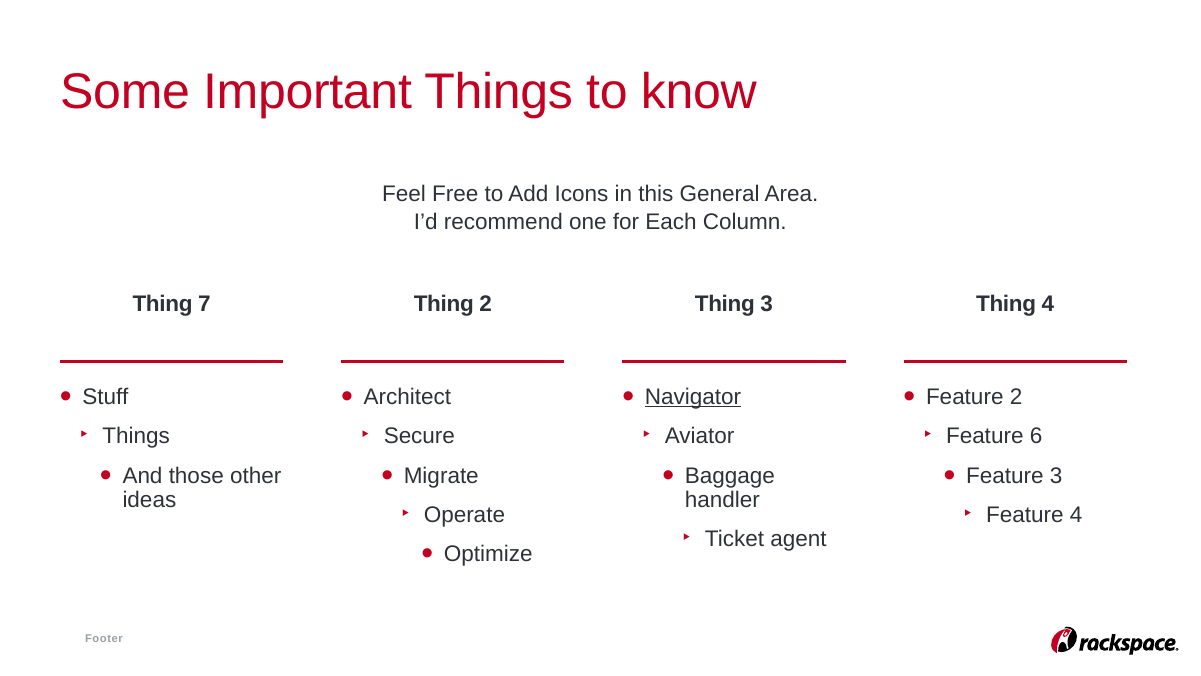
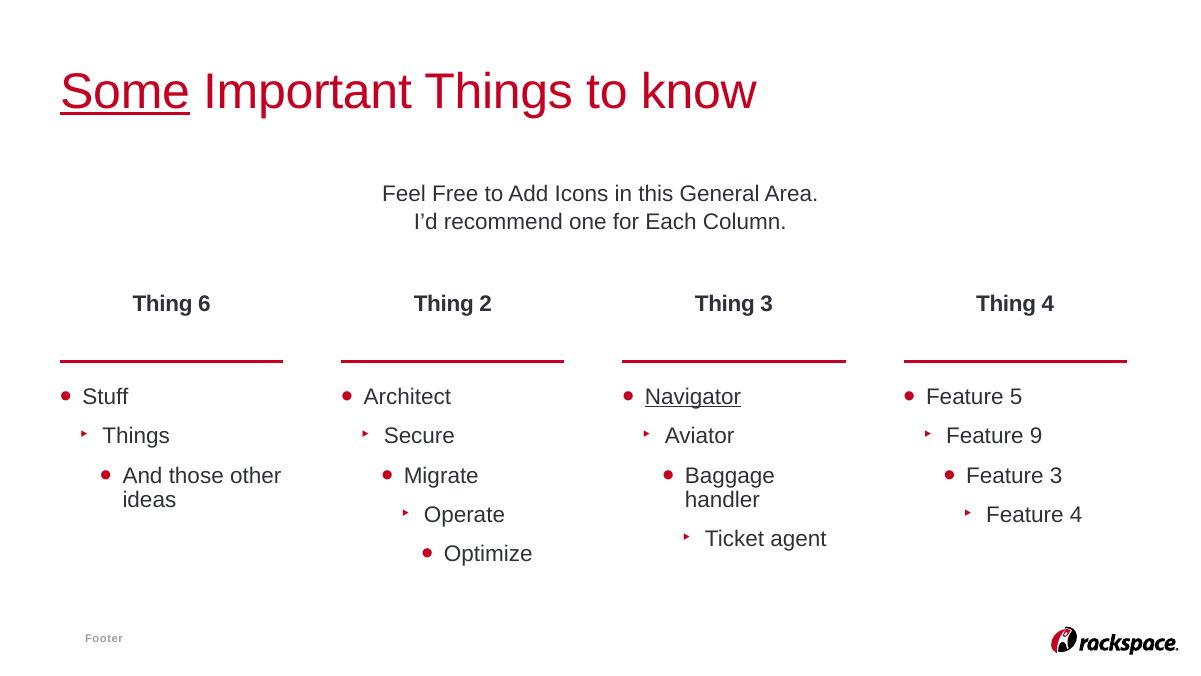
Some underline: none -> present (125, 92)
7: 7 -> 6 (204, 304)
Feature 2: 2 -> 5 (1016, 397)
6: 6 -> 9 (1036, 436)
